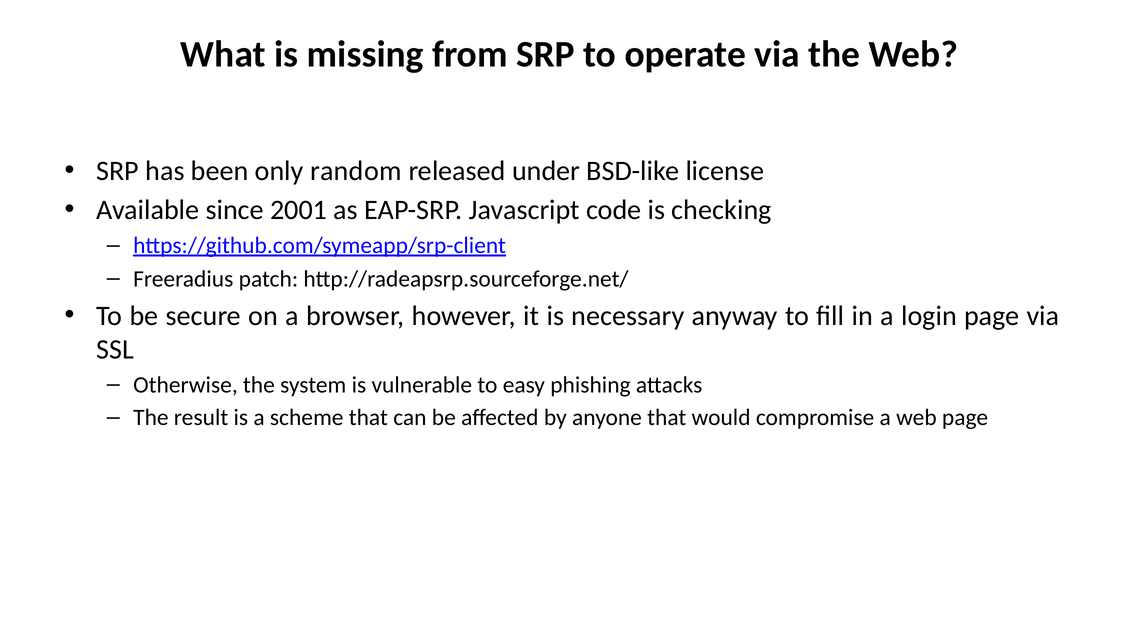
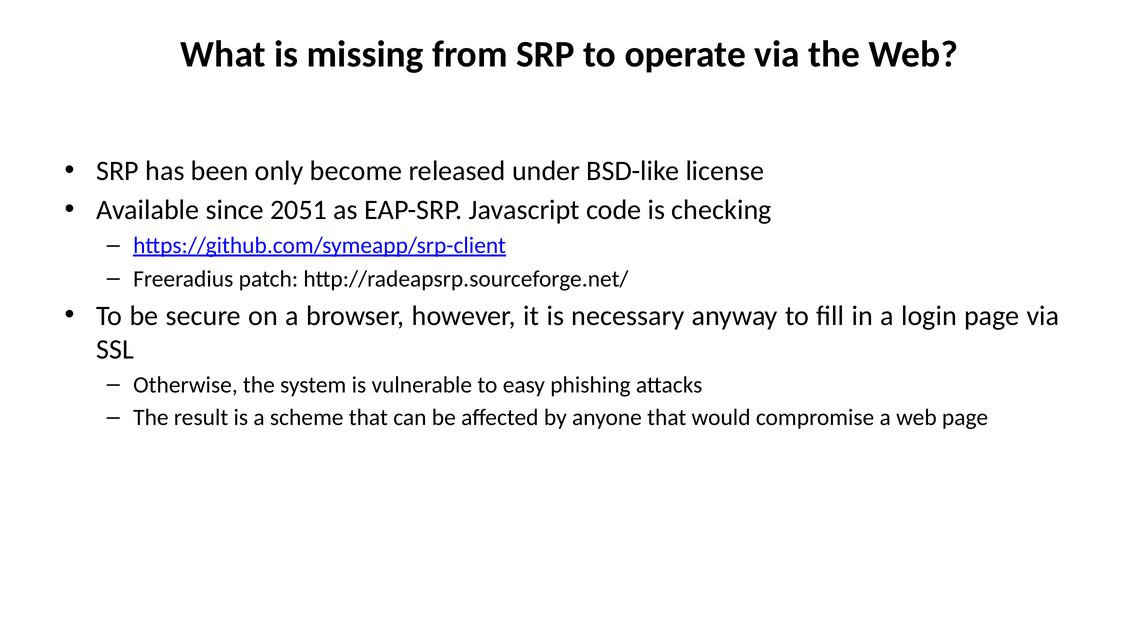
random: random -> become (356, 171)
2001: 2001 -> 2051 (299, 210)
